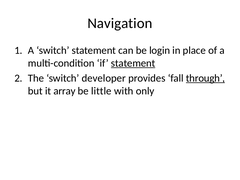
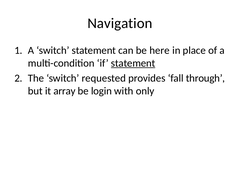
login: login -> here (160, 50)
developer: developer -> requested (104, 78)
through underline: present -> none (205, 78)
little: little -> login (101, 91)
